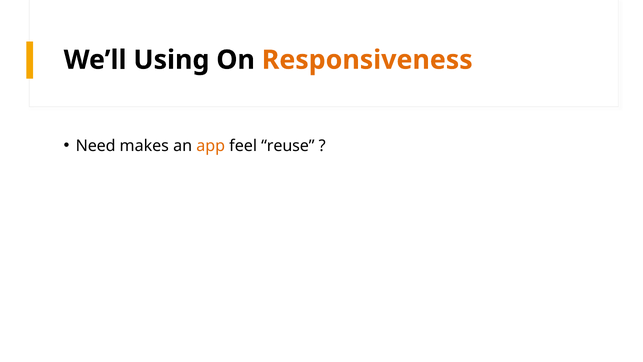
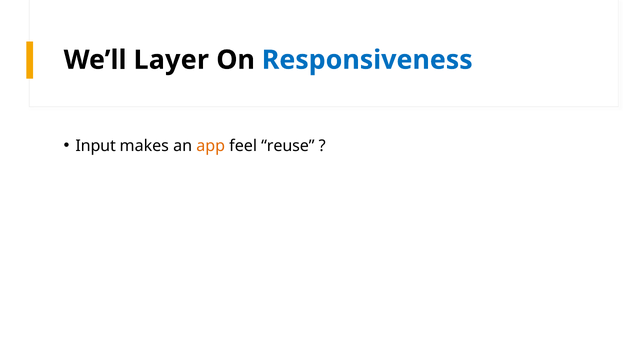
Using: Using -> Layer (171, 60)
Responsiveness colour: orange -> blue (367, 60)
Need: Need -> Input (96, 146)
